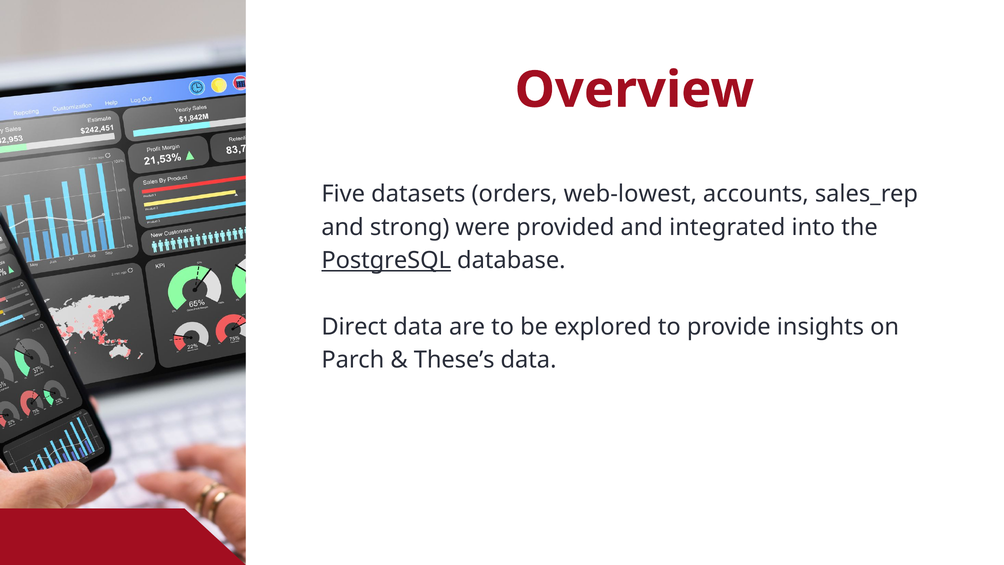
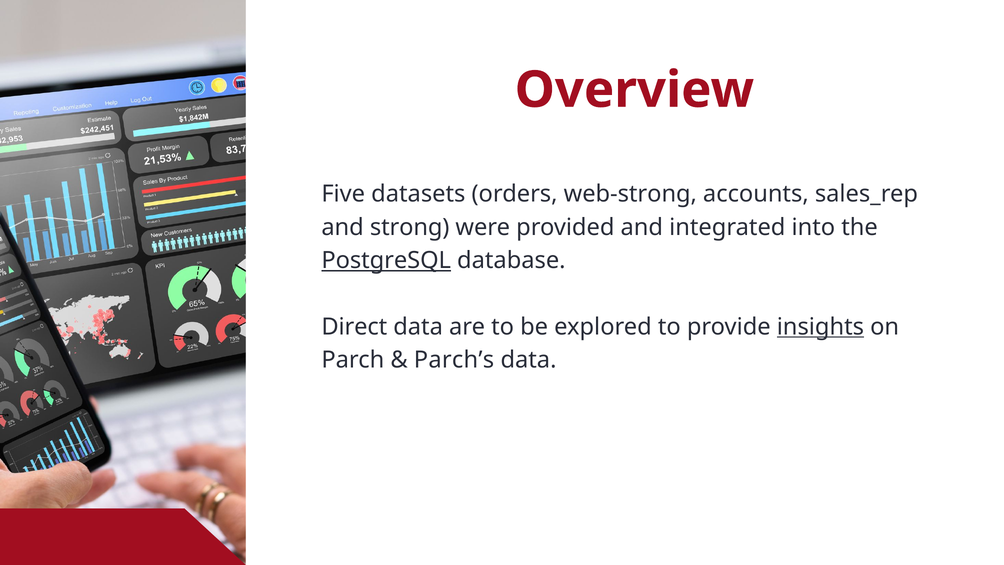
web-lowest: web-lowest -> web-strong (630, 194)
insights underline: none -> present (820, 327)
These’s: These’s -> Parch’s (454, 360)
